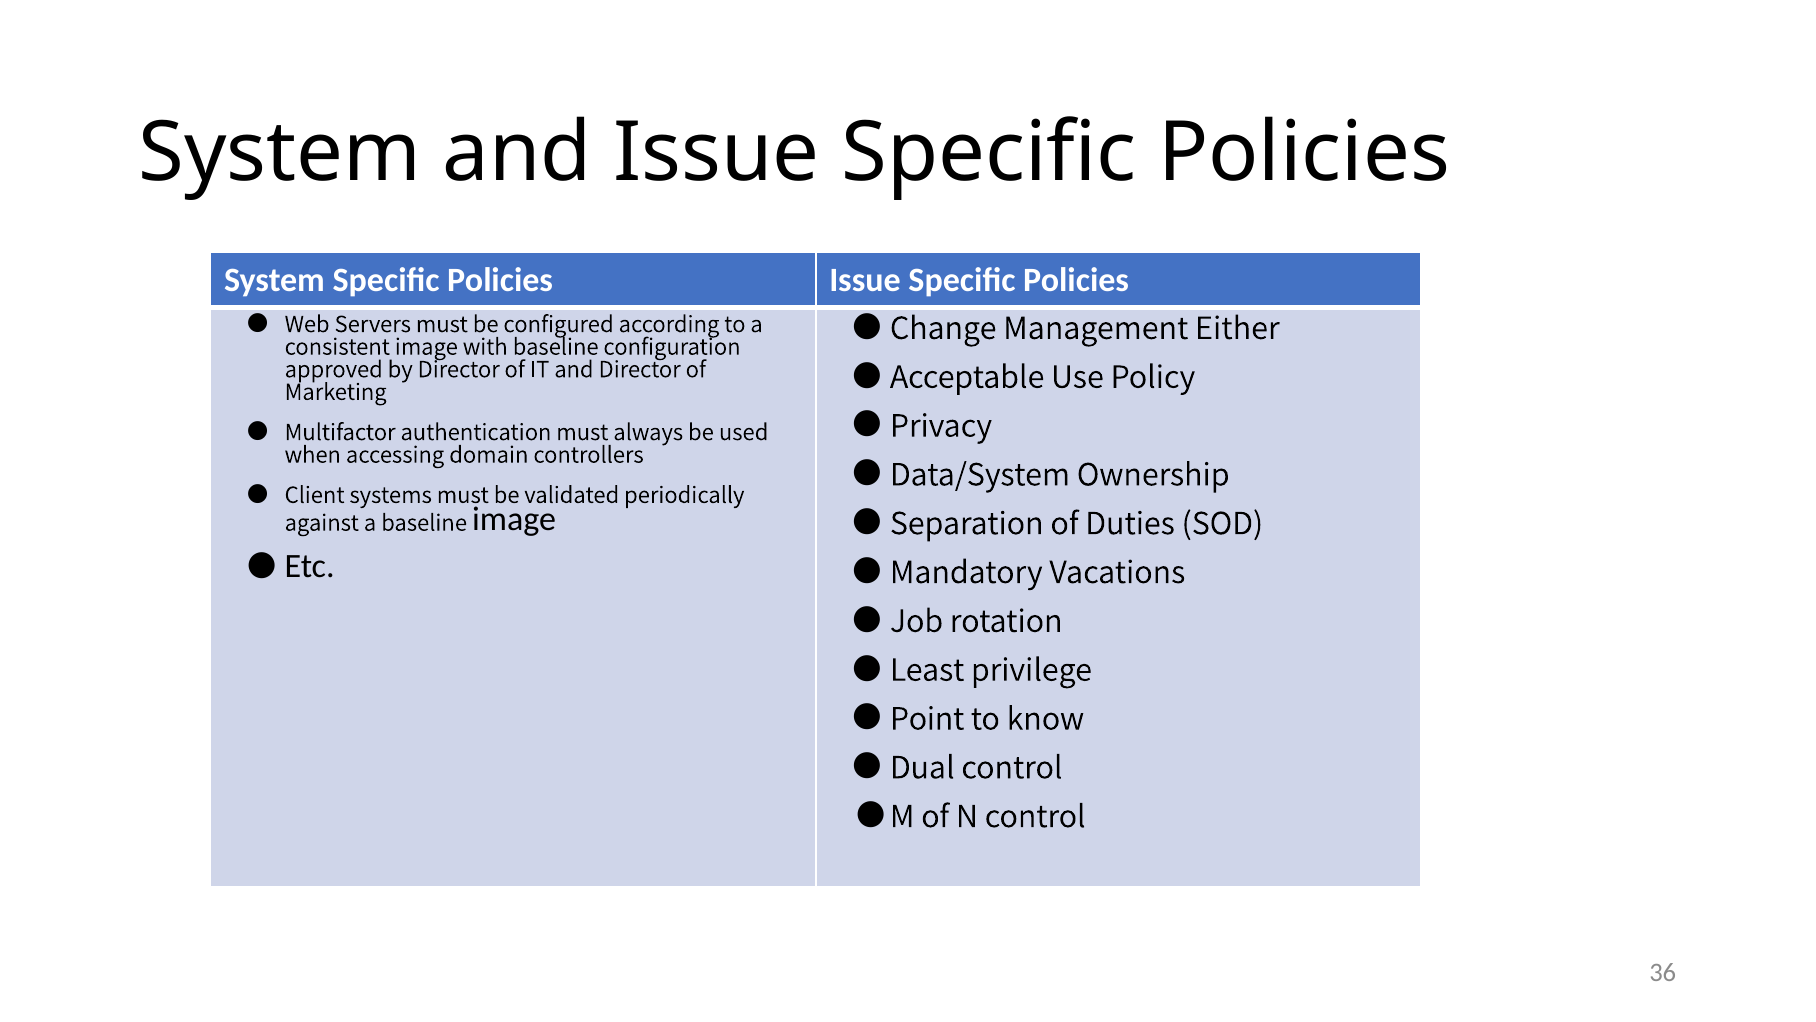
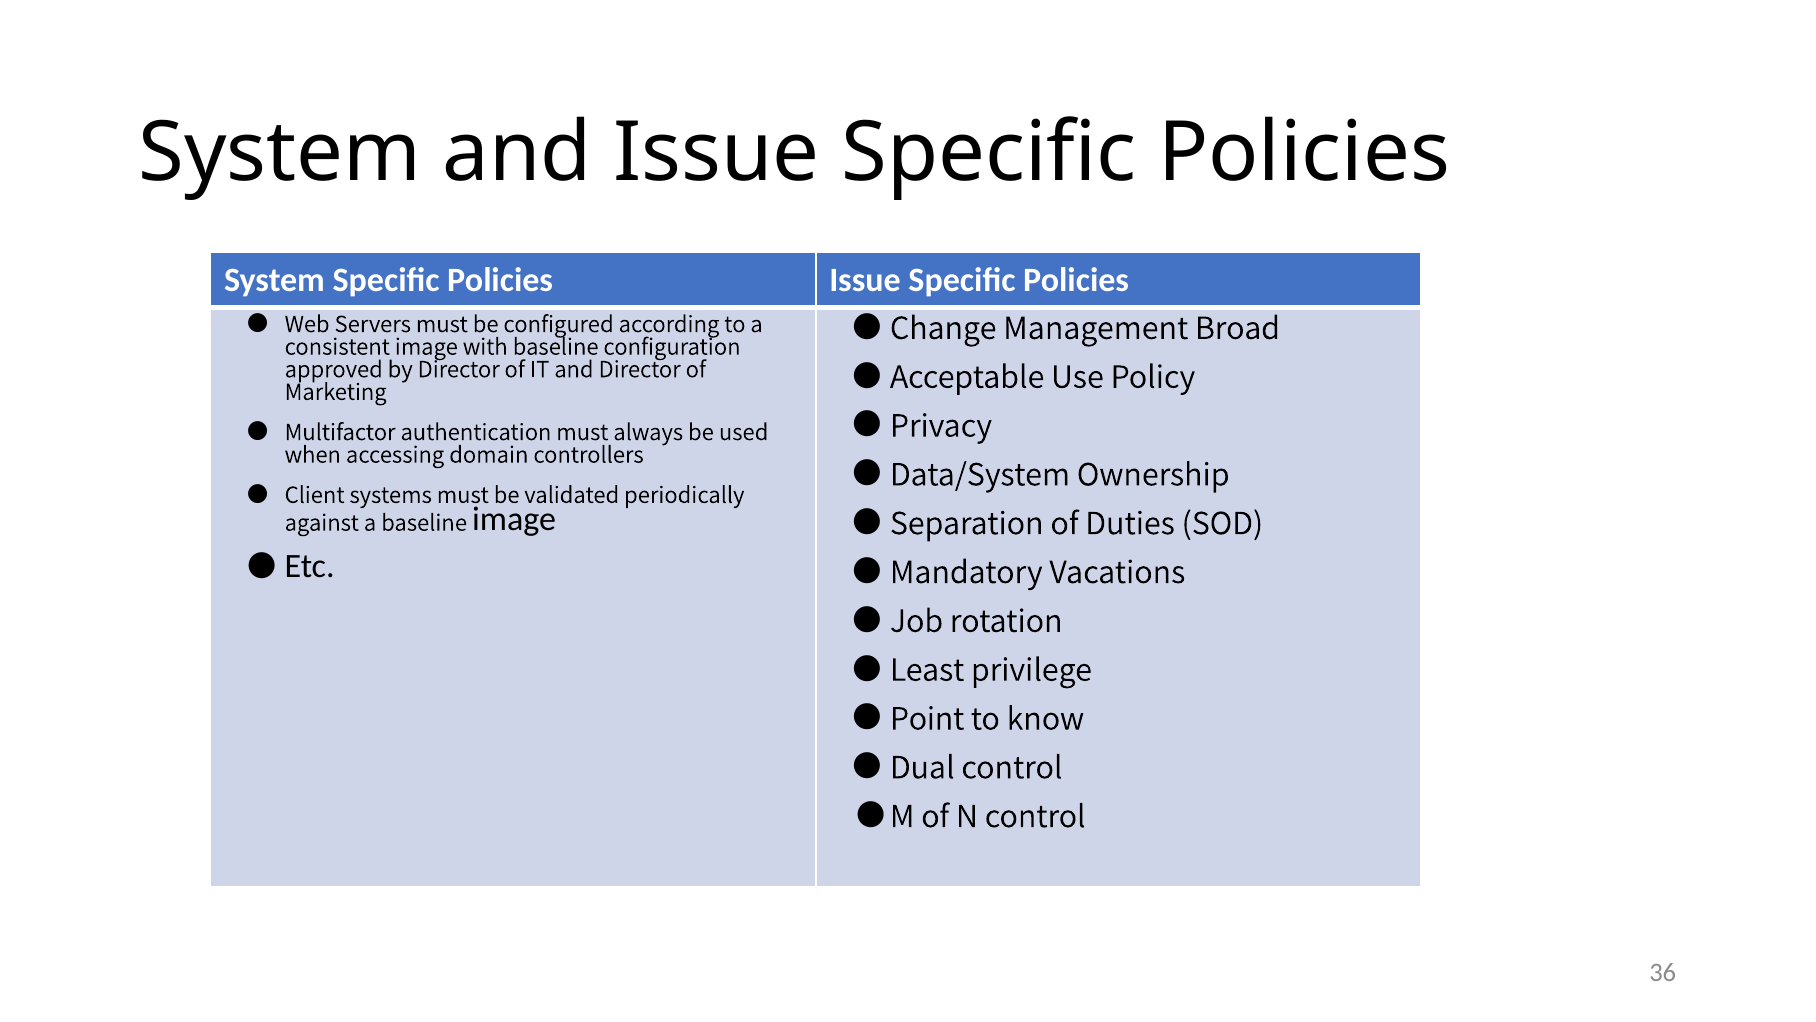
Either: Either -> Broad (1238, 328)
